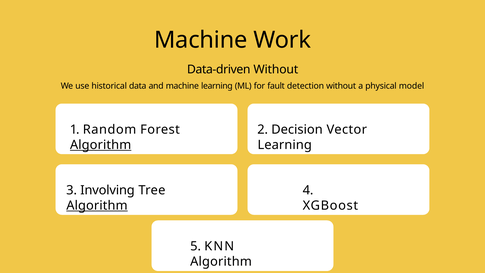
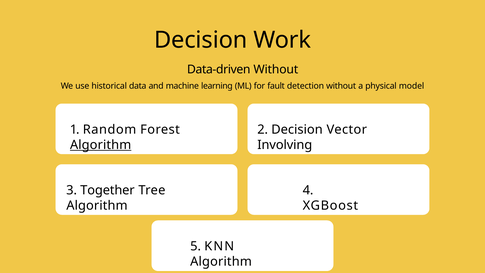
Machine: Machine -> Decision (201, 40)
Learning: Learning -> Involving (285, 145)
Involving: Involving -> Together (107, 190)
Algorithm underline: present -> none (97, 205)
